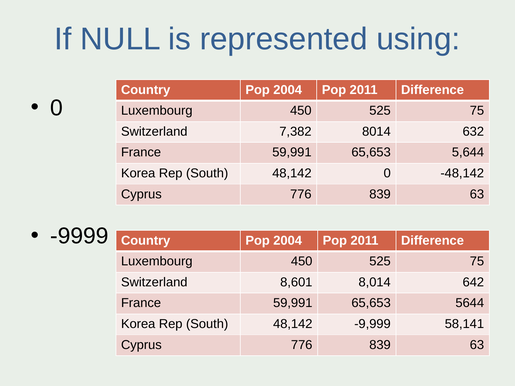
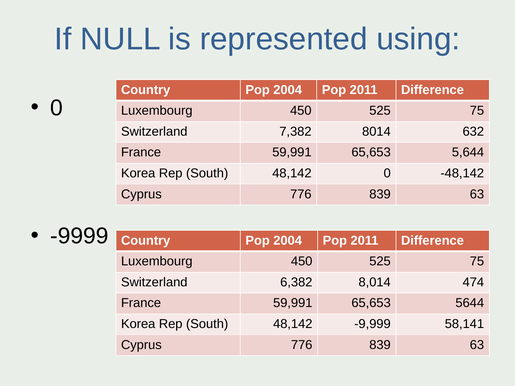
8,601: 8,601 -> 6,382 (296, 282)
642: 642 -> 474 (473, 282)
